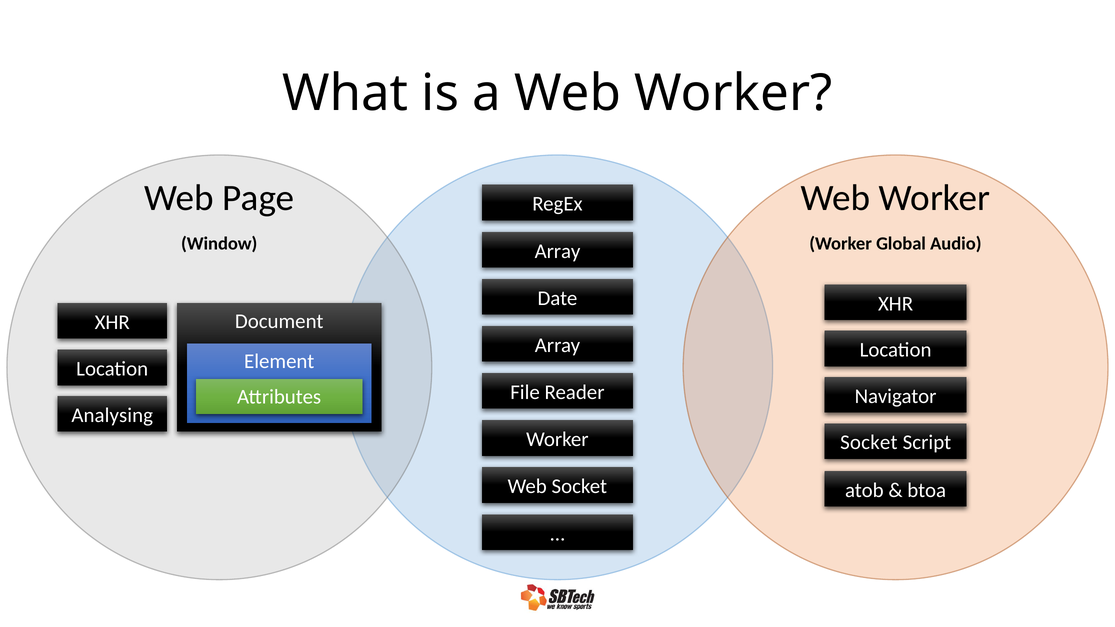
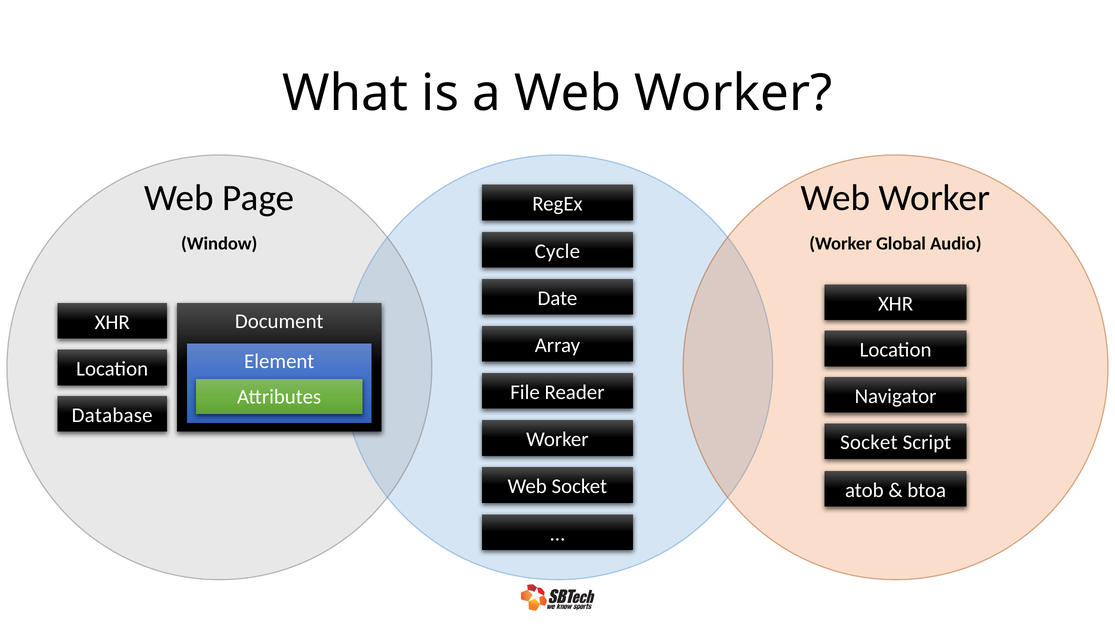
Array: Array -> Cycle (557, 251)
Analysing: Analysing -> Database (112, 415)
